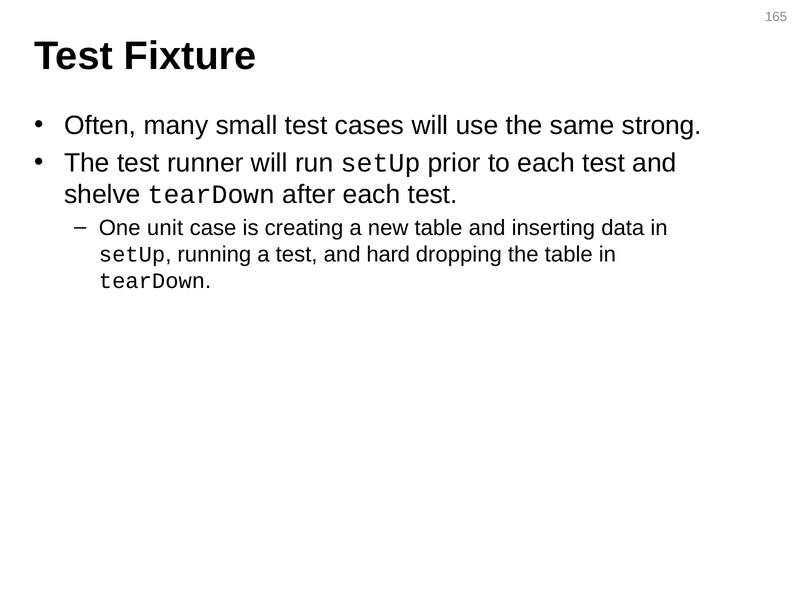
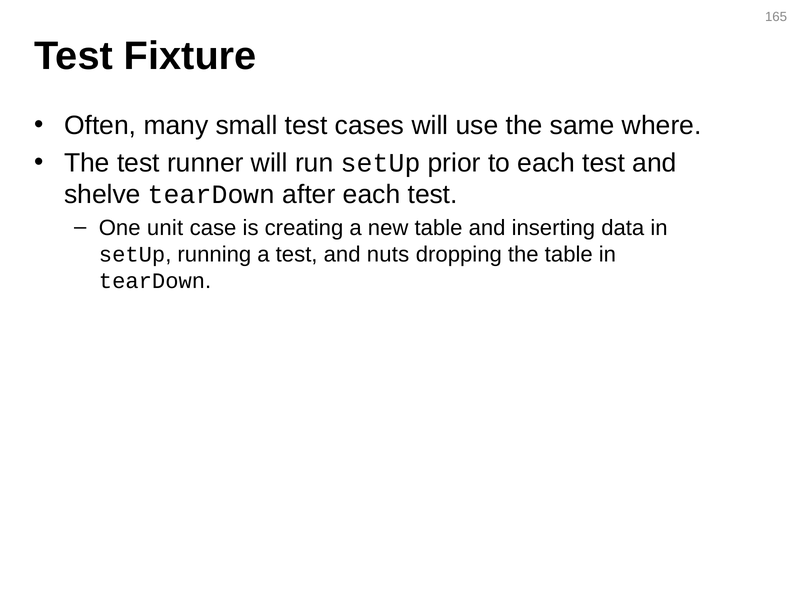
strong: strong -> where (662, 126)
hard: hard -> nuts (388, 254)
